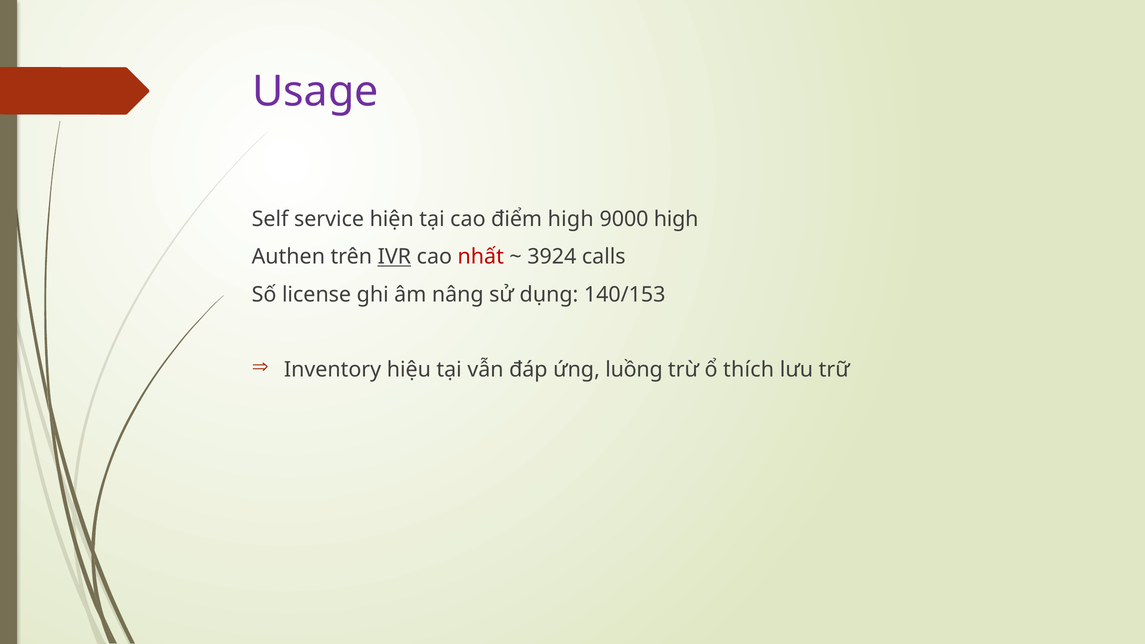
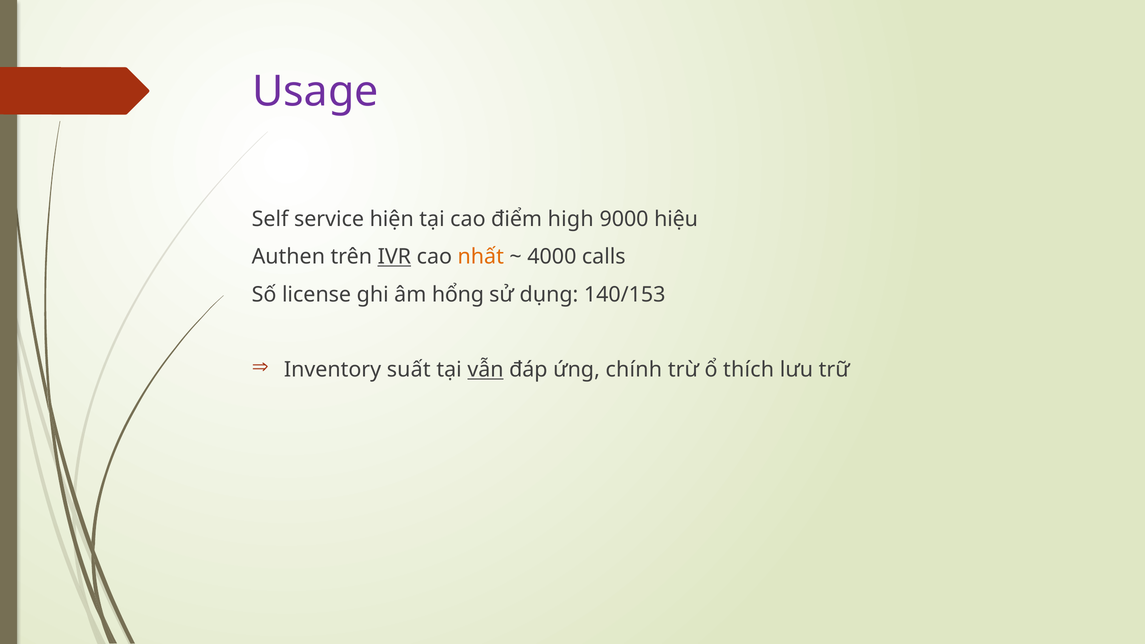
9000 high: high -> hiệu (676, 219)
nhất colour: red -> orange (481, 257)
3924: 3924 -> 4000 (552, 257)
nâng: nâng -> hổng (458, 294)
hiệu: hiệu -> suất (409, 370)
vẫn underline: none -> present (485, 370)
luồng: luồng -> chính (634, 370)
